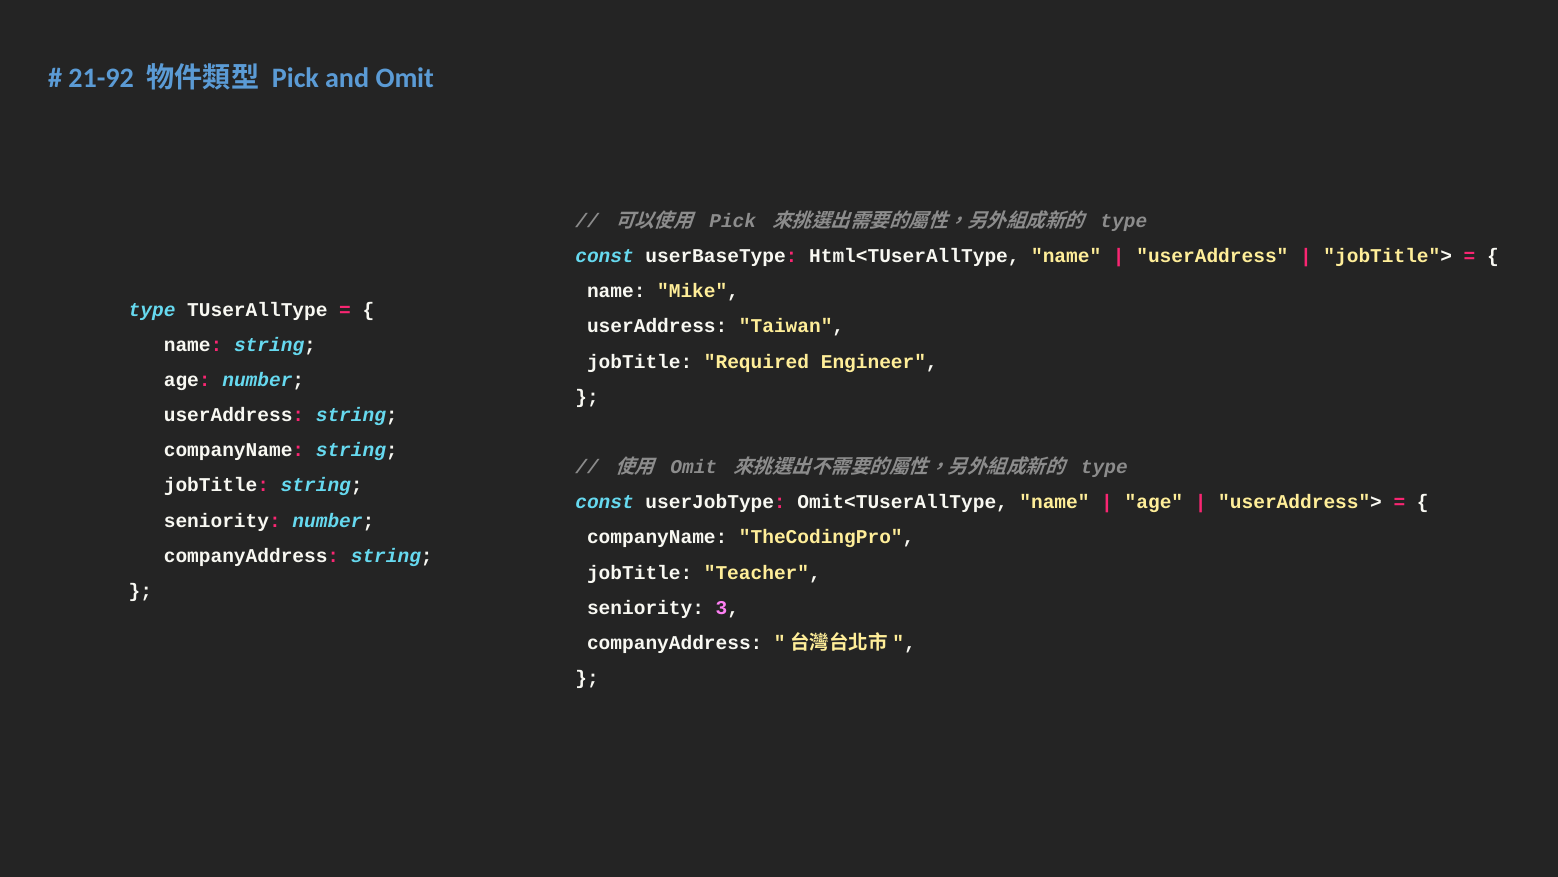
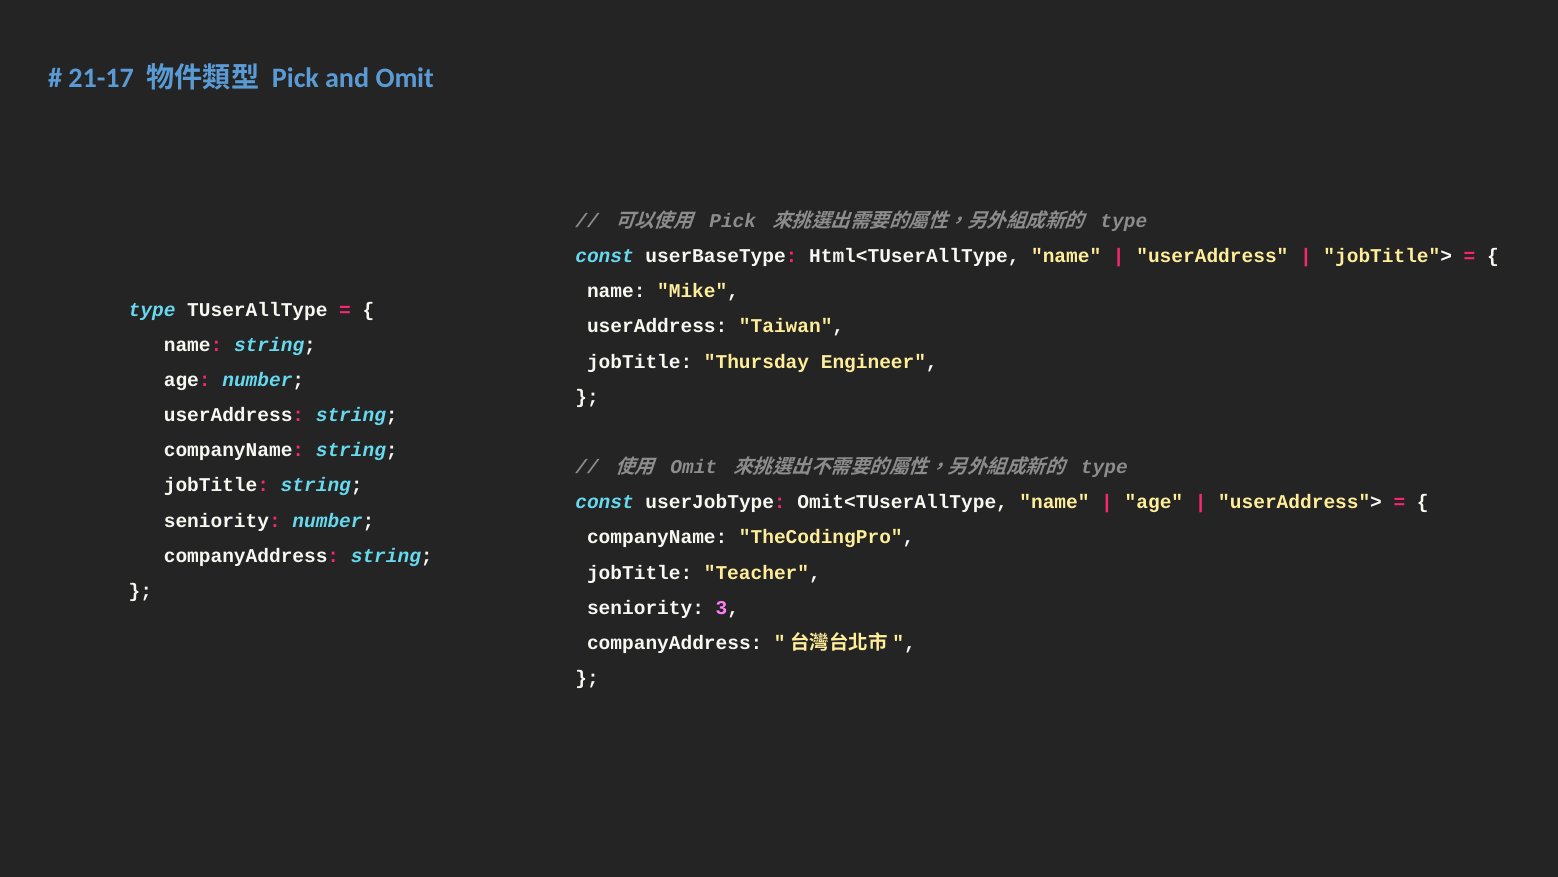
21-92: 21-92 -> 21-17 (101, 78)
Required: Required -> Thursday (756, 361)
